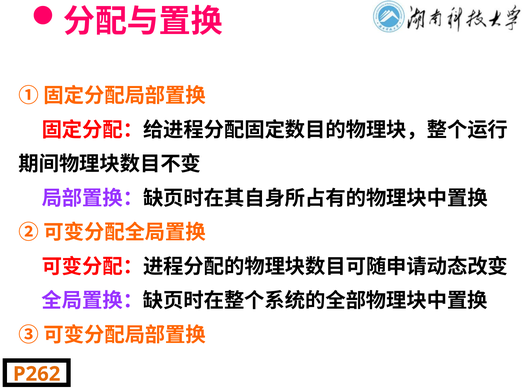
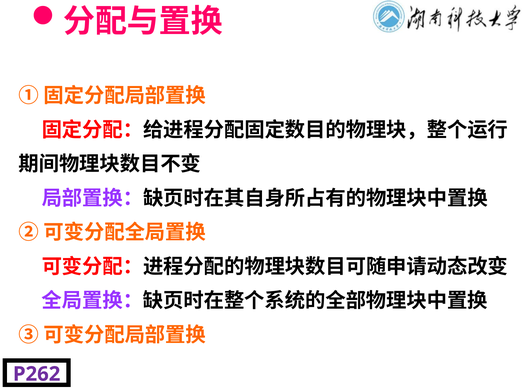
P262 colour: orange -> purple (37, 374)
